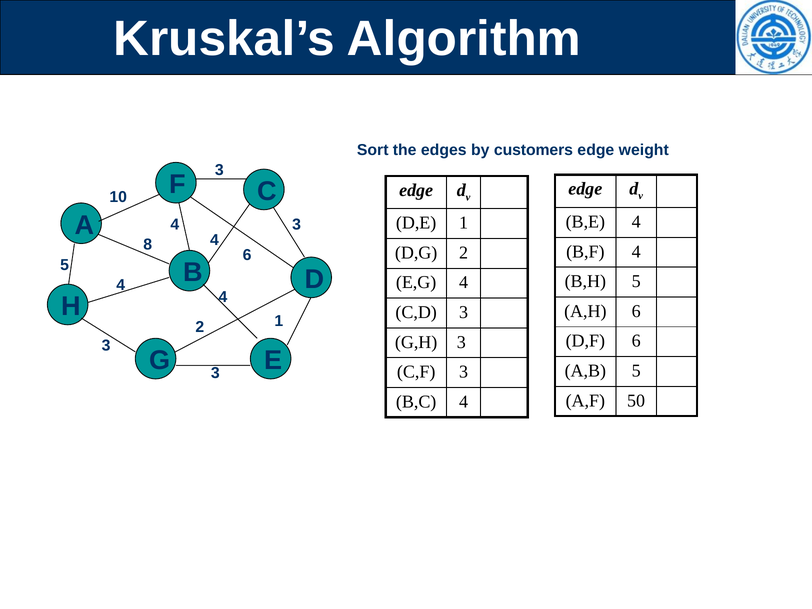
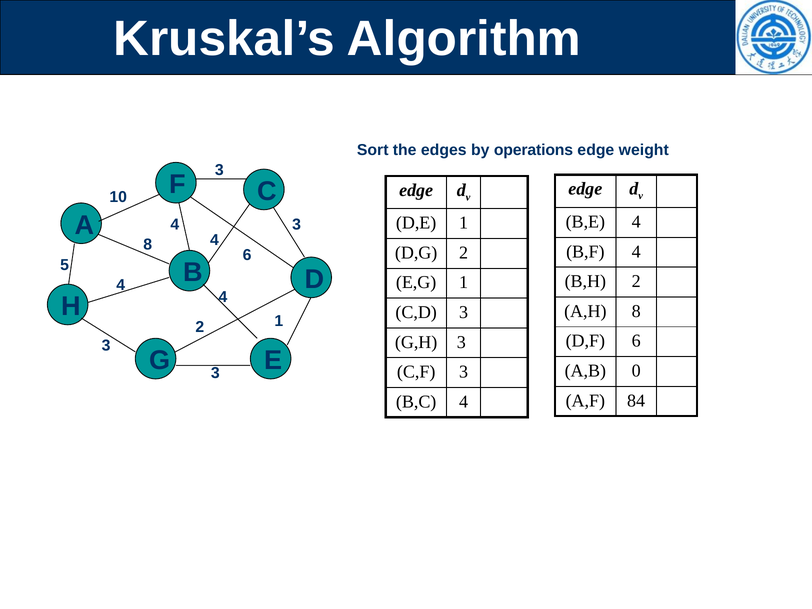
customers: customers -> operations (534, 150)
B,H 5: 5 -> 2 (636, 281)
E,G 4: 4 -> 1 (464, 283)
A,H 6: 6 -> 8 (636, 311)
A,B 5: 5 -> 0 (636, 371)
50: 50 -> 84 (636, 401)
